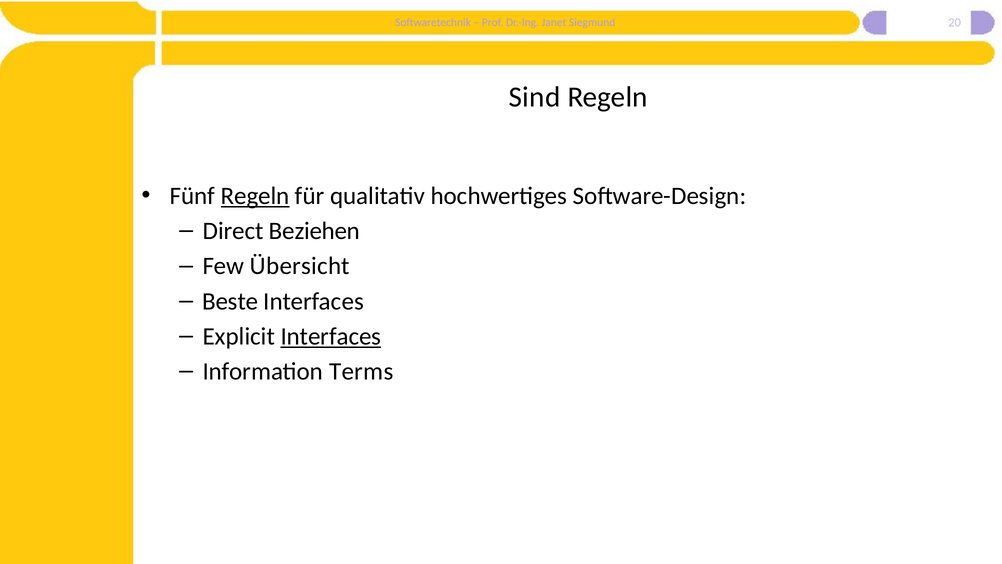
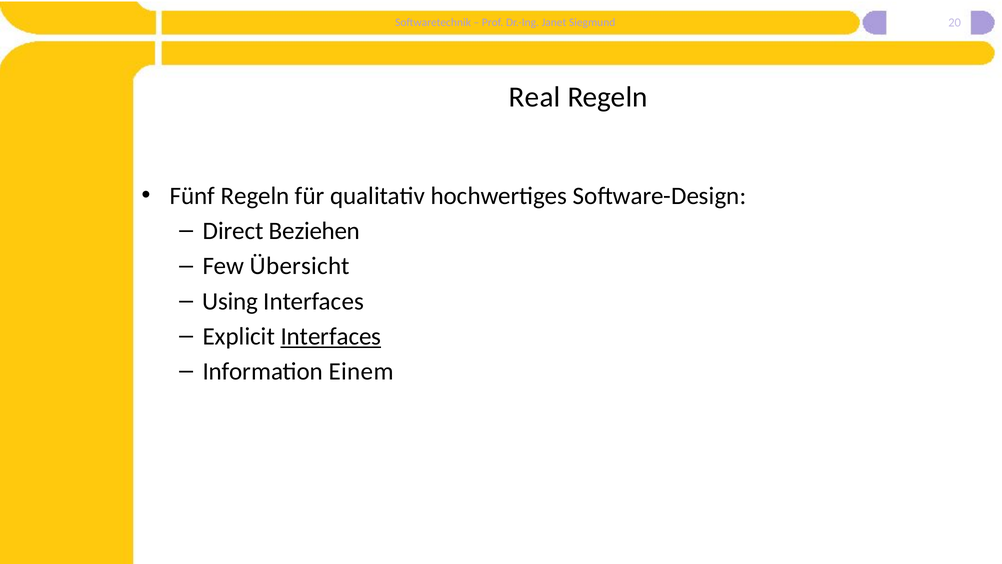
Sind: Sind -> Real (535, 97)
Regeln underline: present -> none (255, 196)
Beste: Beste -> Using (230, 301)
Terms: Terms -> Einem (361, 371)
